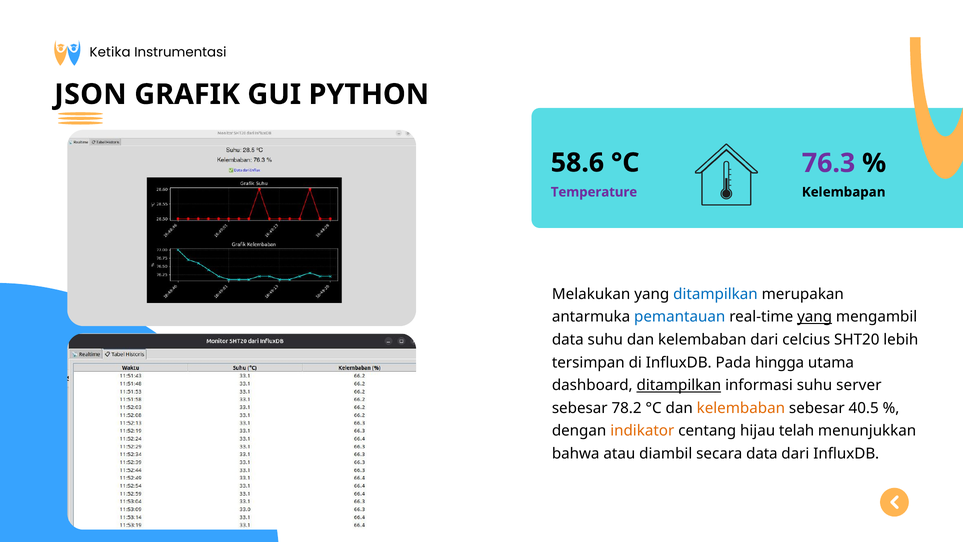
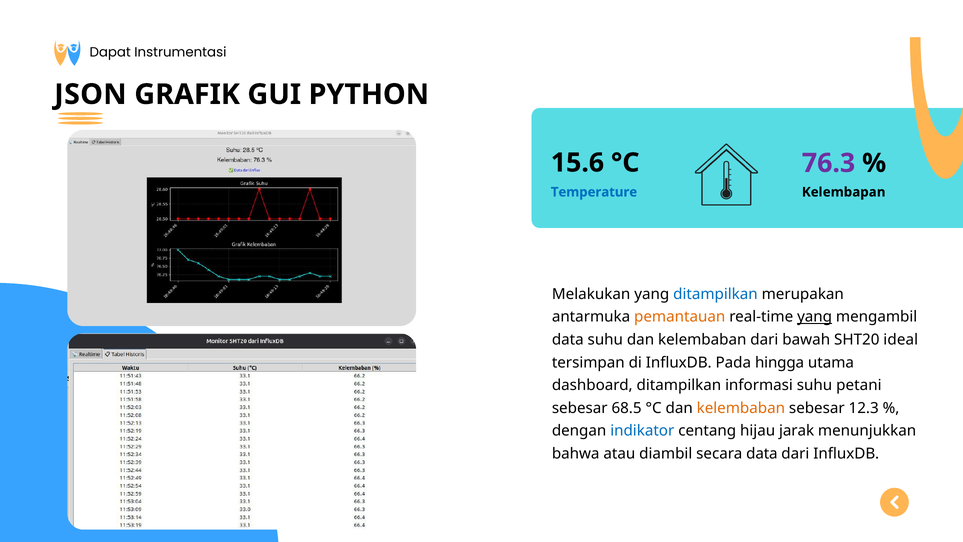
Ketika: Ketika -> Dapat (110, 52)
58.6: 58.6 -> 15.6 (577, 163)
Temperature colour: purple -> blue (594, 192)
pemantauan colour: blue -> orange (680, 317)
celcius: celcius -> bawah (806, 340)
lebih: lebih -> ideal (901, 340)
ditampilkan underline: present -> none (679, 385)
server: server -> petani (859, 385)
78.2: 78.2 -> 68.5 (627, 408)
40.5: 40.5 -> 12.3 (864, 408)
indikator colour: orange -> blue (642, 431)
telah: telah -> jarak (797, 431)
